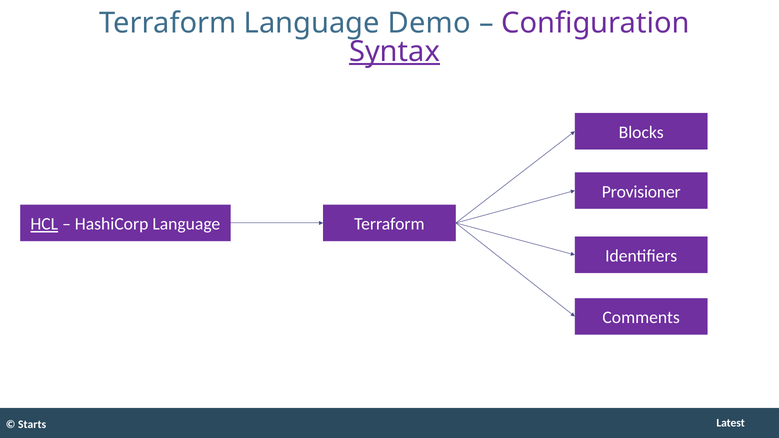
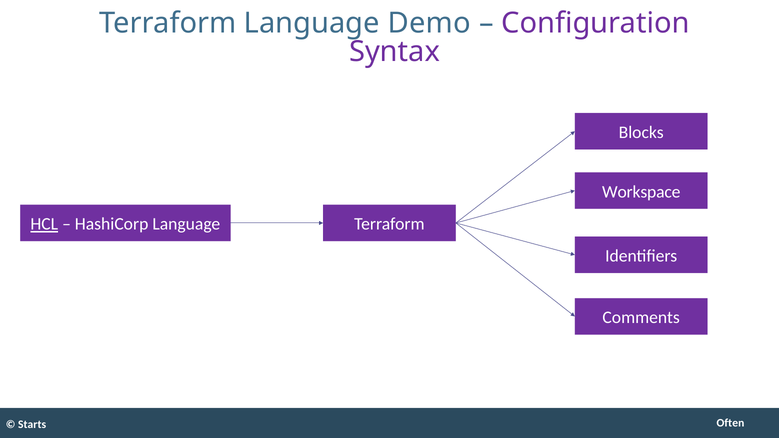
Syntax underline: present -> none (395, 52)
Provisioner: Provisioner -> Workspace (641, 192)
Latest: Latest -> Often (730, 423)
